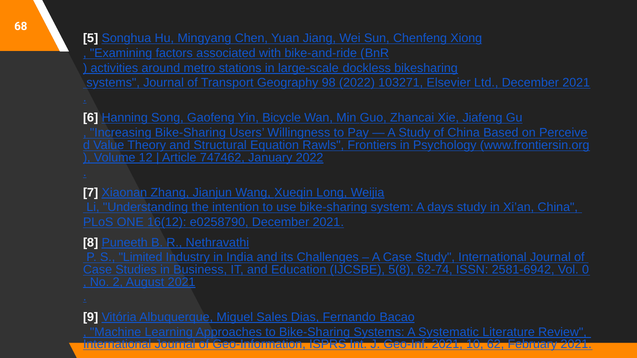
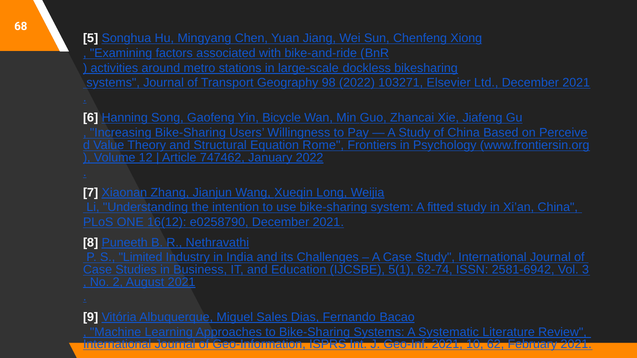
Rawls: Rawls -> Rome (323, 145)
days: days -> fitted (440, 208)
5(8: 5(8 -> 5(1 (401, 270)
0: 0 -> 3 (586, 270)
